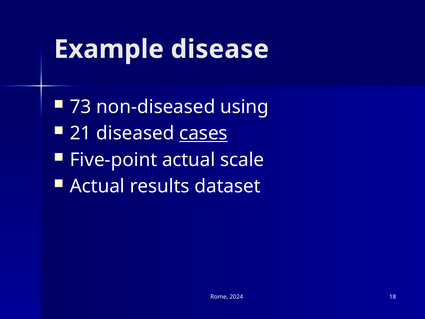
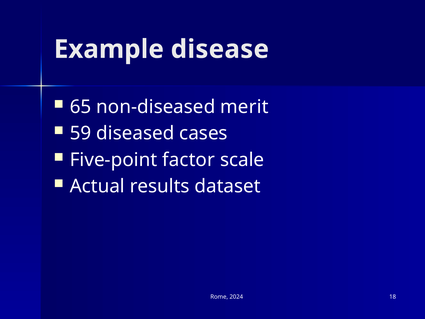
73: 73 -> 65 (81, 107)
using: using -> merit (244, 107)
21: 21 -> 59 (81, 133)
cases underline: present -> none (204, 133)
Five-point actual: actual -> factor (189, 160)
